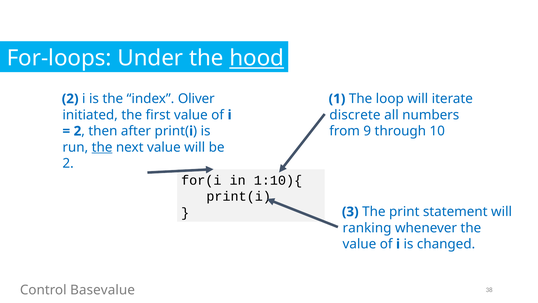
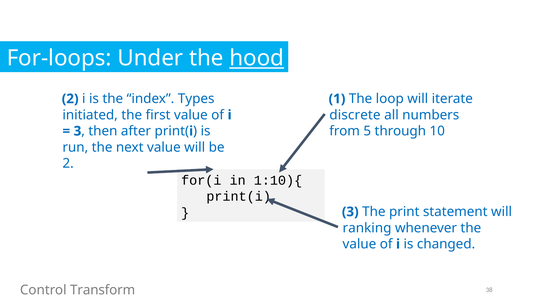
Oliver: Oliver -> Types (196, 99)
9: 9 -> 5 (367, 131)
2: 2 -> 3 (77, 131)
the underline: present -> none (102, 147)
Basevalue: Basevalue -> Transform (103, 290)
